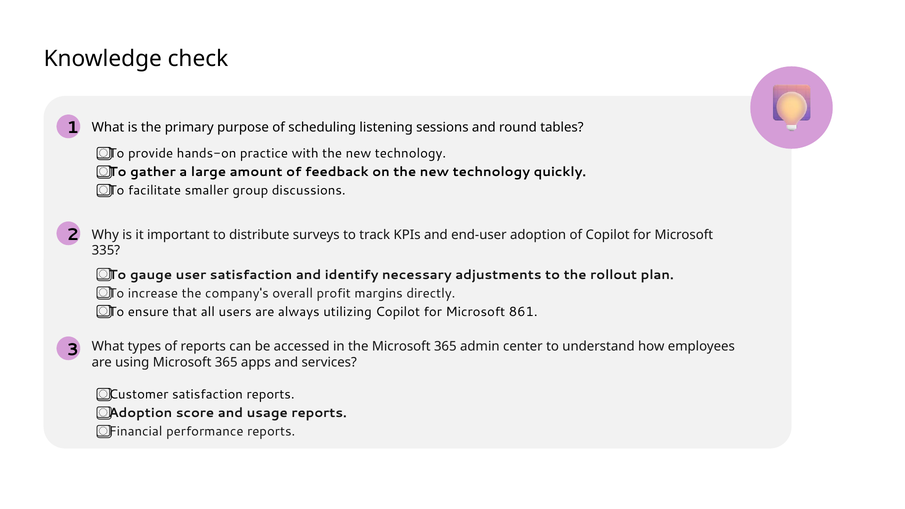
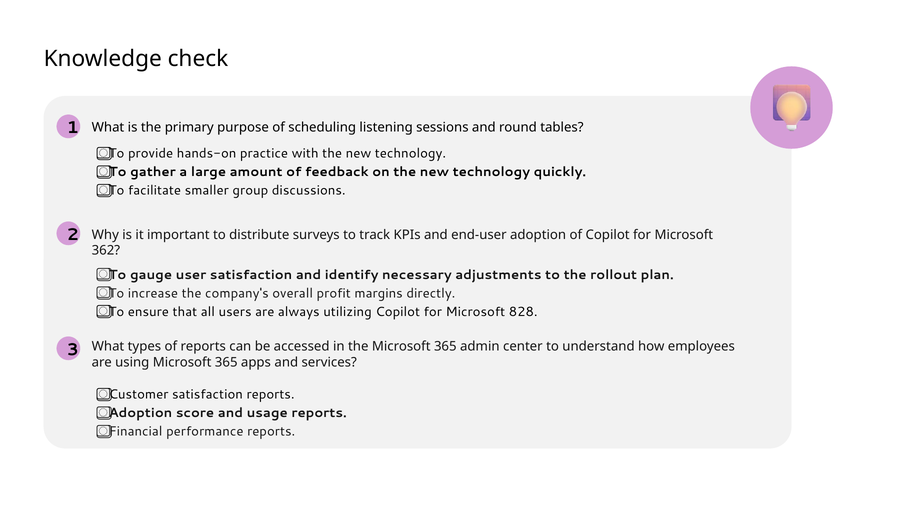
335: 335 -> 362 (106, 251)
861: 861 -> 828 (523, 312)
